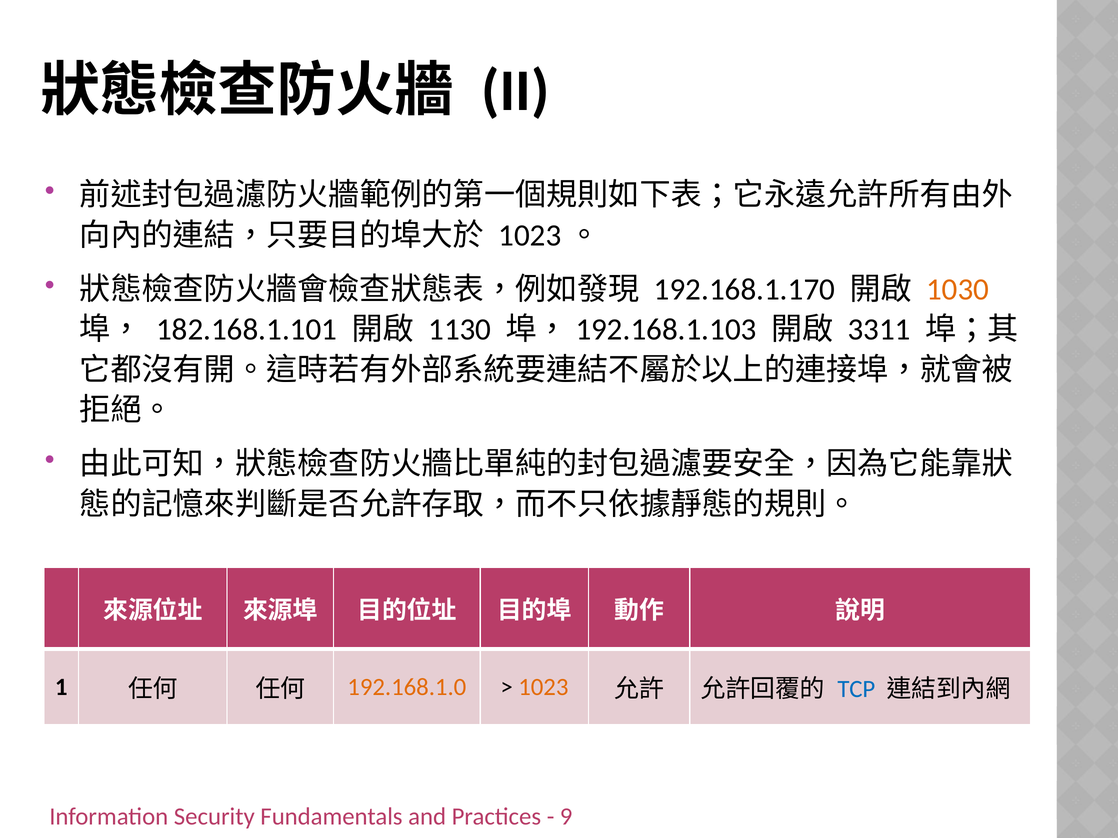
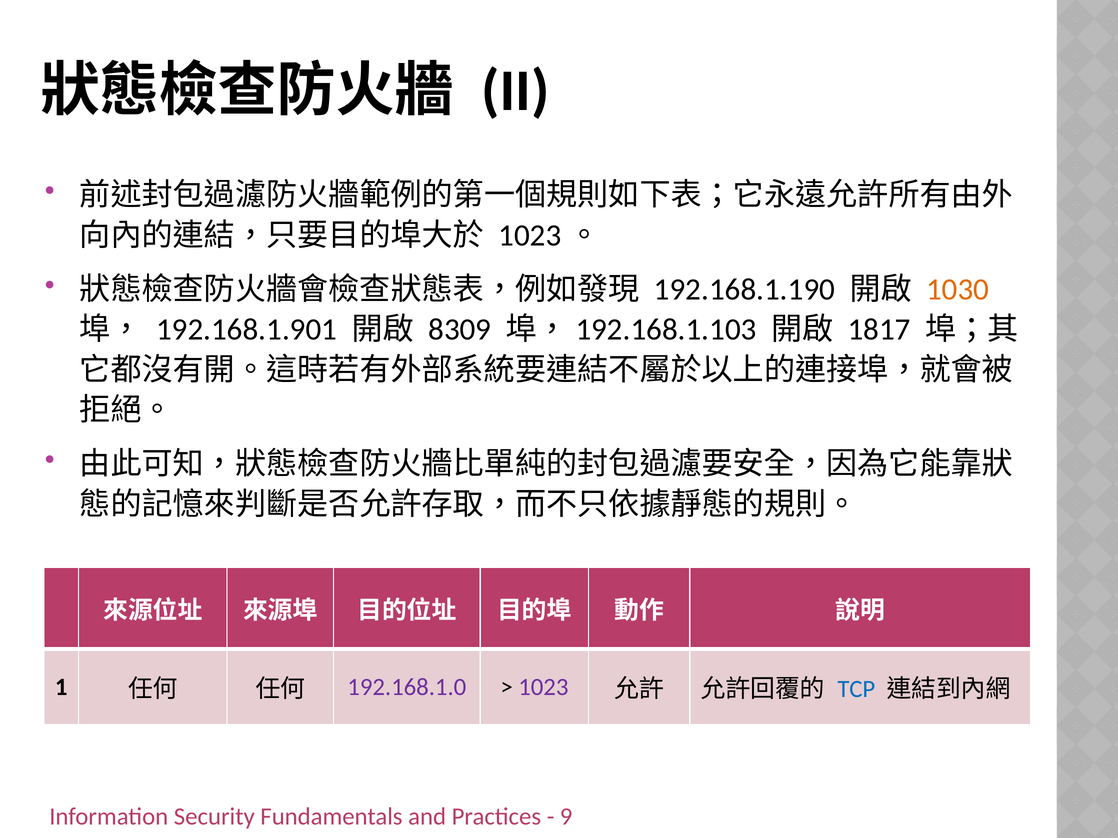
192.168.1.170: 192.168.1.170 -> 192.168.1.190 (744, 290)
182.168.1.101: 182.168.1.101 -> 192.168.1.901 (247, 330)
1130: 1130 -> 8309 (460, 330)
3311: 3311 -> 1817 (879, 330)
192.168.1.0 colour: orange -> purple (407, 687)
1023 colour: orange -> purple (543, 687)
